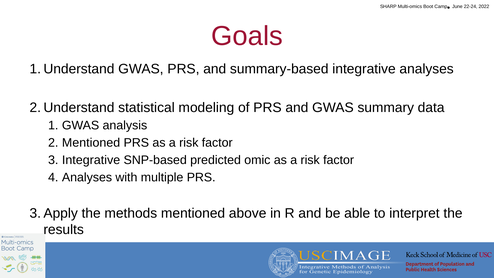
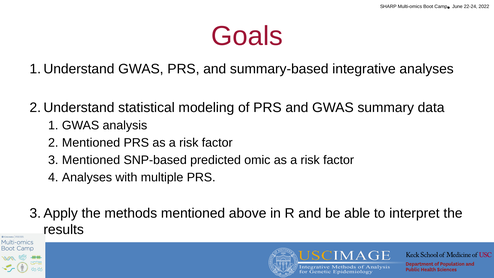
Integrative: Integrative -> Mentioned (91, 160)
